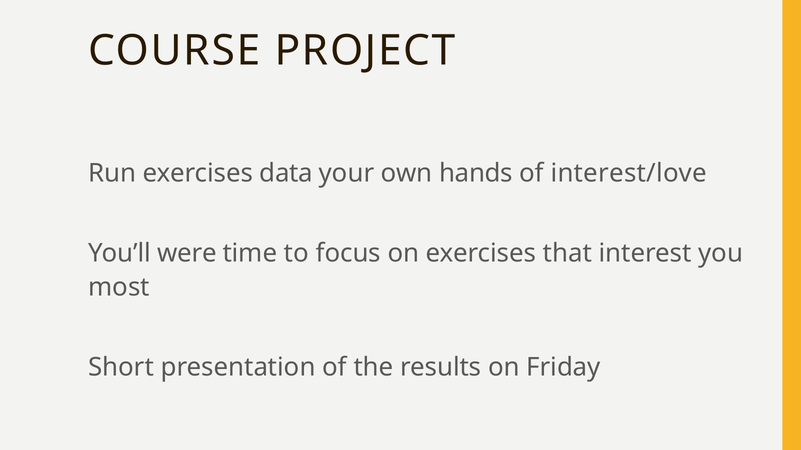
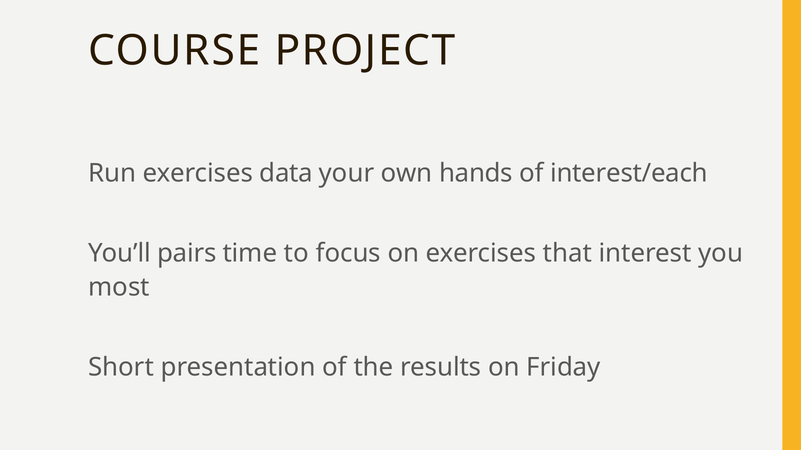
interest/love: interest/love -> interest/each (629, 174)
were: were -> pairs (187, 254)
